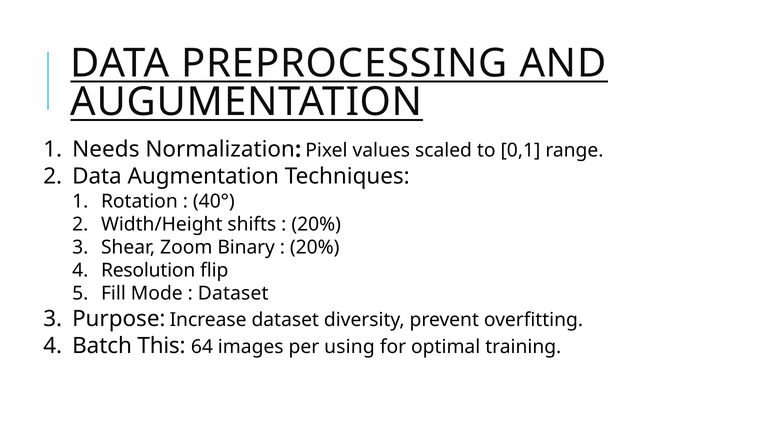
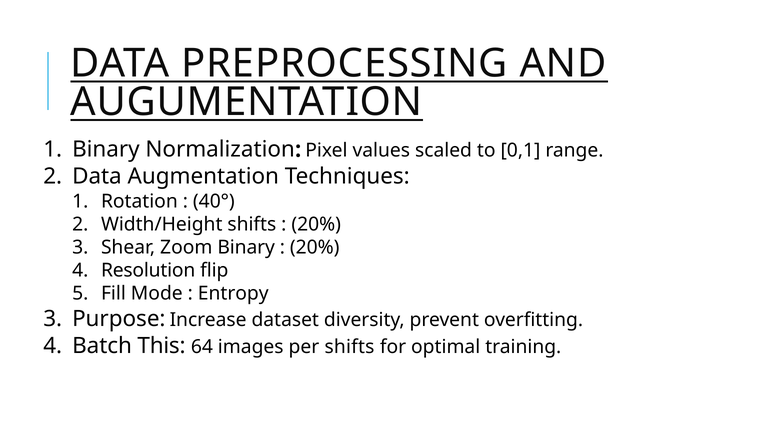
Needs: Needs -> Binary (106, 150)
Dataset: Dataset -> Entropy (233, 294)
per using: using -> shifts (349, 347)
